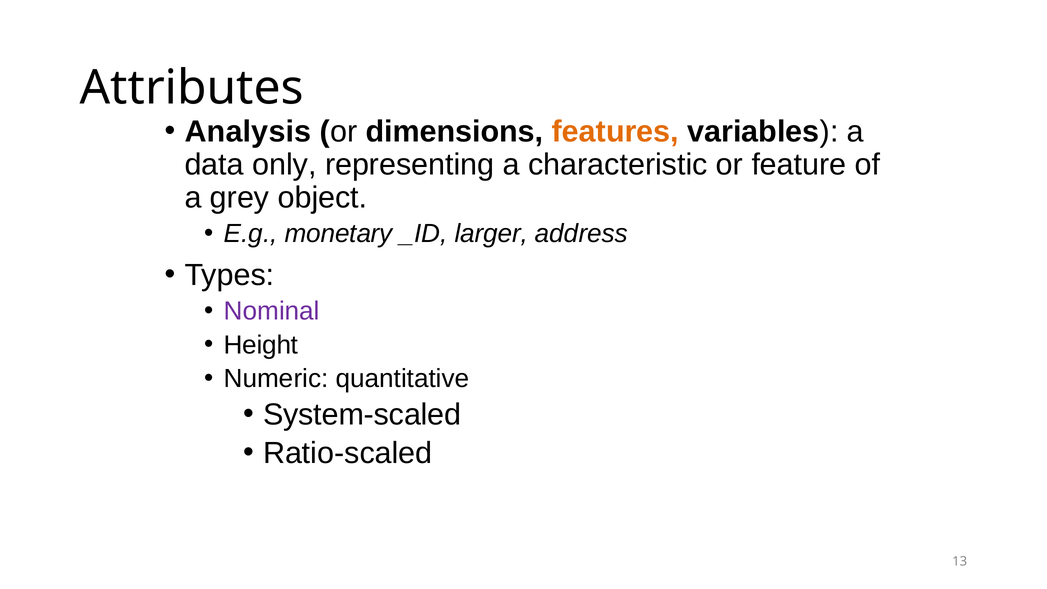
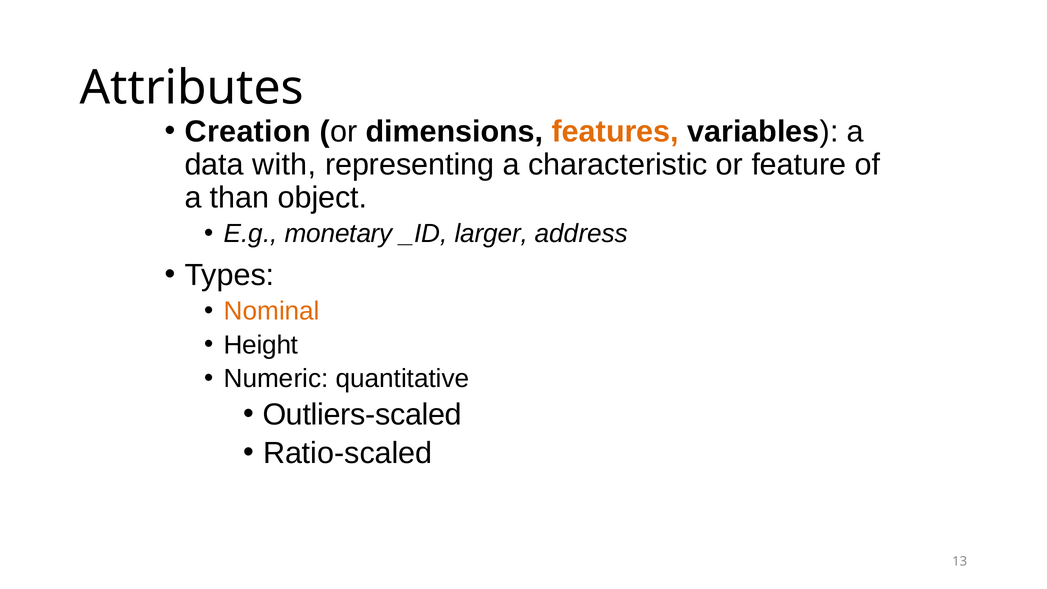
Analysis: Analysis -> Creation (248, 131)
only: only -> with (284, 164)
grey: grey -> than (240, 197)
Nominal colour: purple -> orange (272, 311)
System-scaled: System-scaled -> Outliers-scaled (362, 415)
